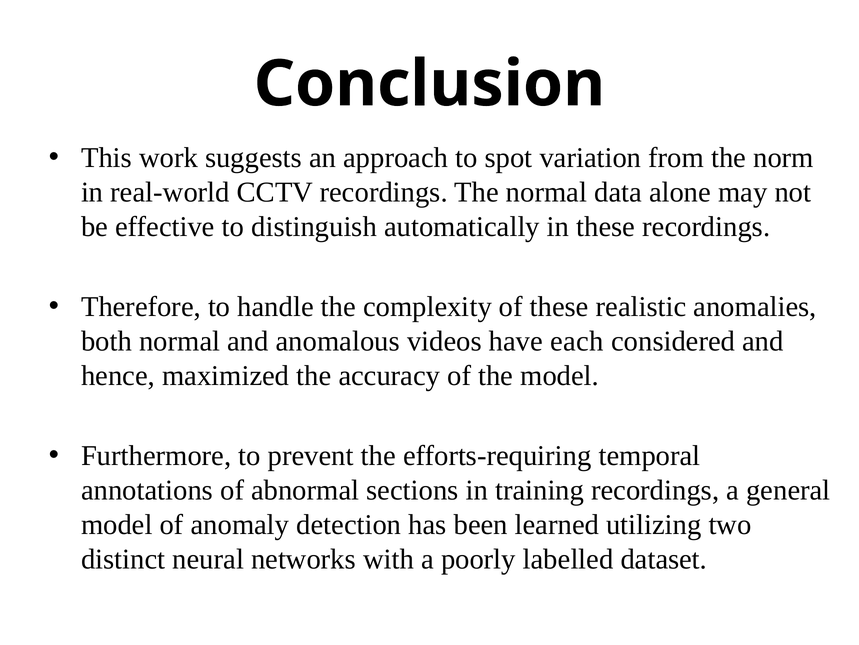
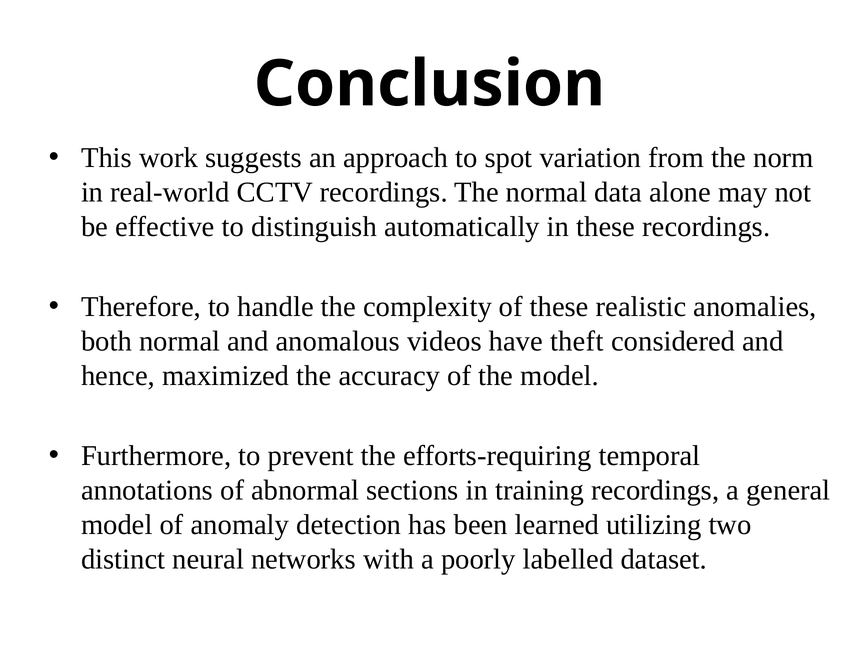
each: each -> theft (577, 341)
